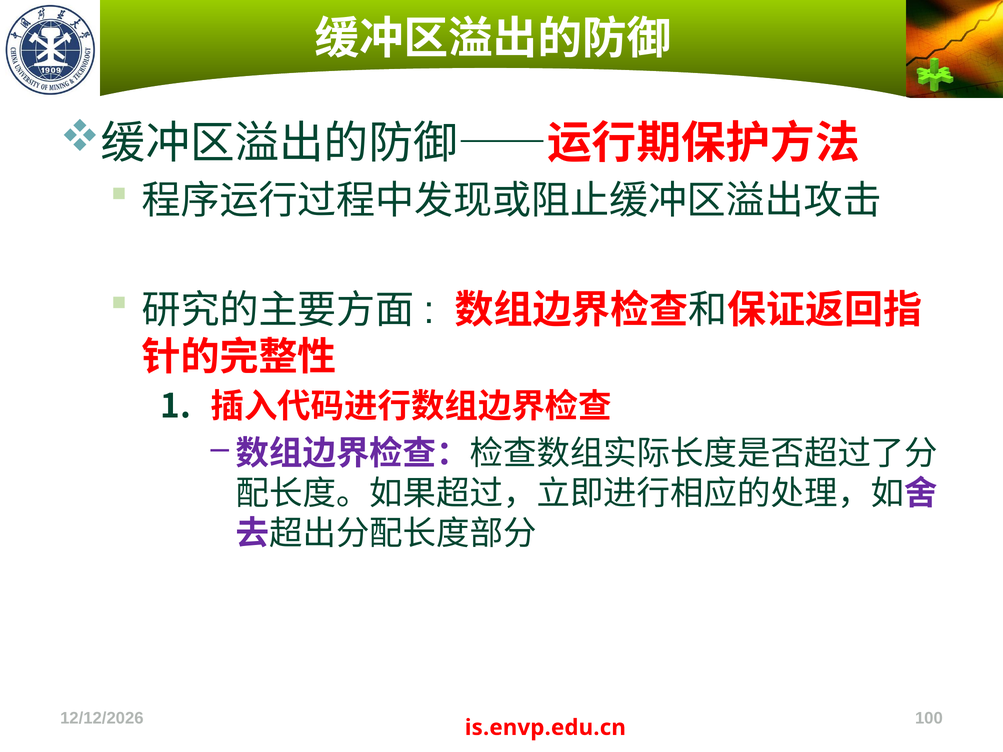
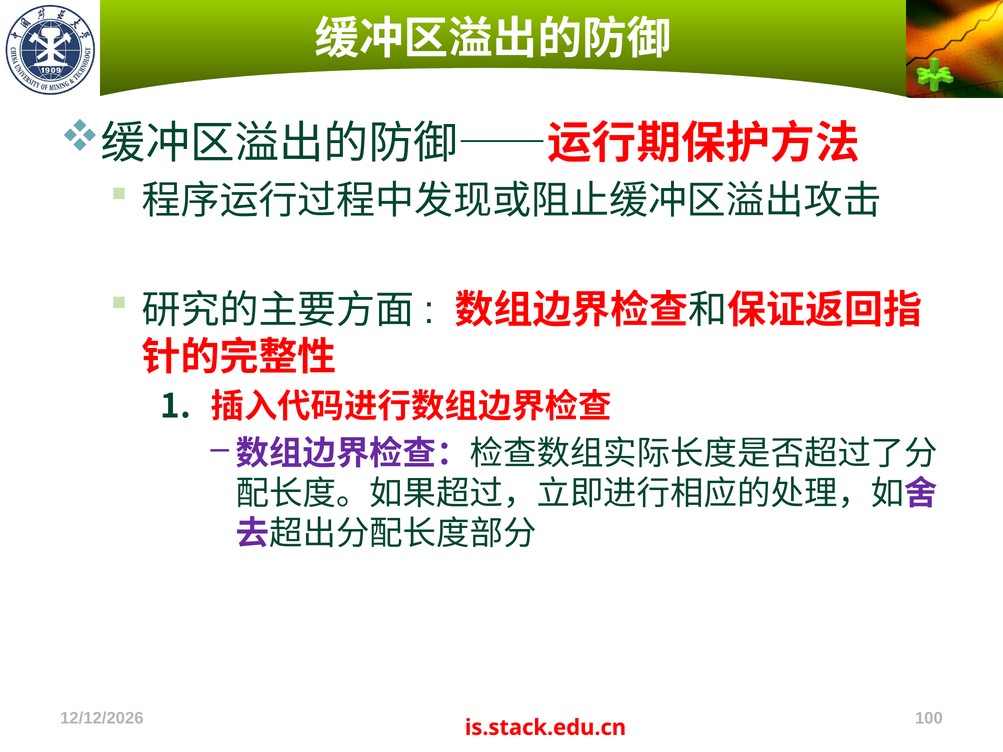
is.envp.edu.cn: is.envp.edu.cn -> is.stack.edu.cn (545, 728)
